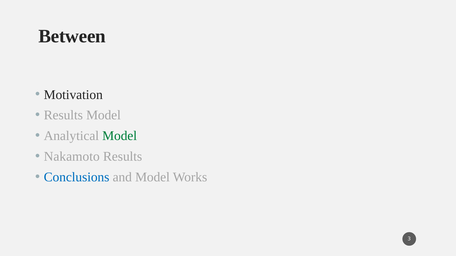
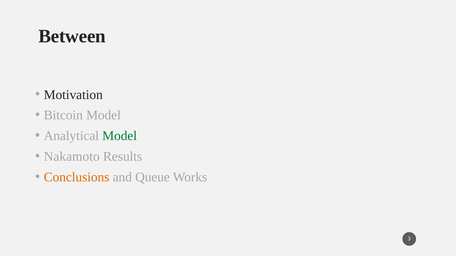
Results: Results -> Bitcoin (63, 115)
Conclusions colour: blue -> orange (77, 178)
and Model: Model -> Queue (152, 178)
